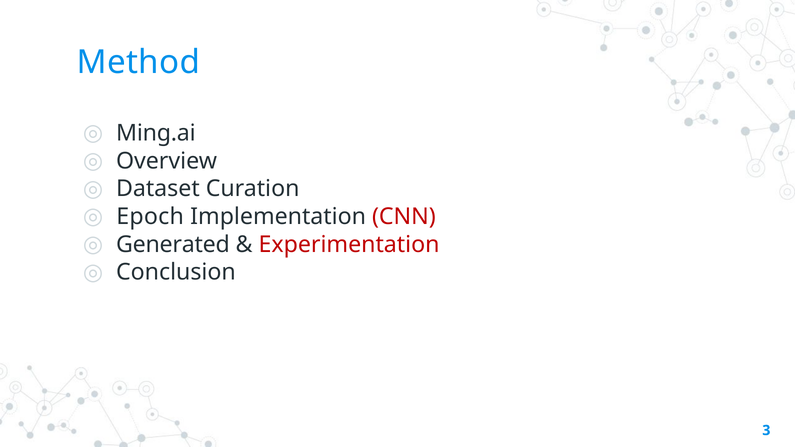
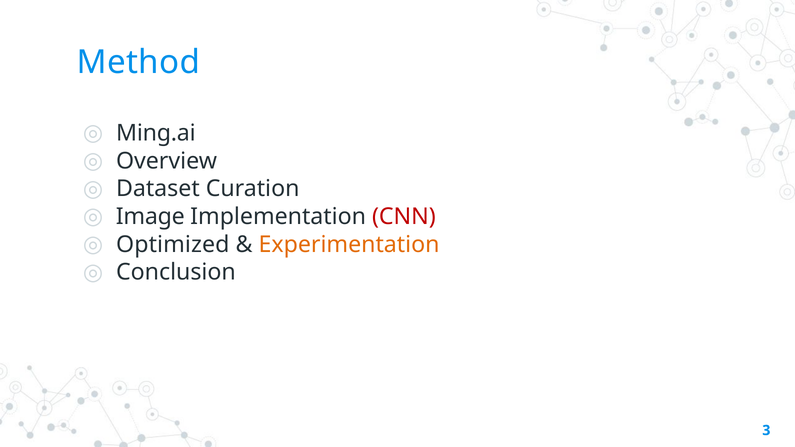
Epoch: Epoch -> Image (150, 217)
Generated: Generated -> Optimized (173, 245)
Experimentation colour: red -> orange (349, 245)
